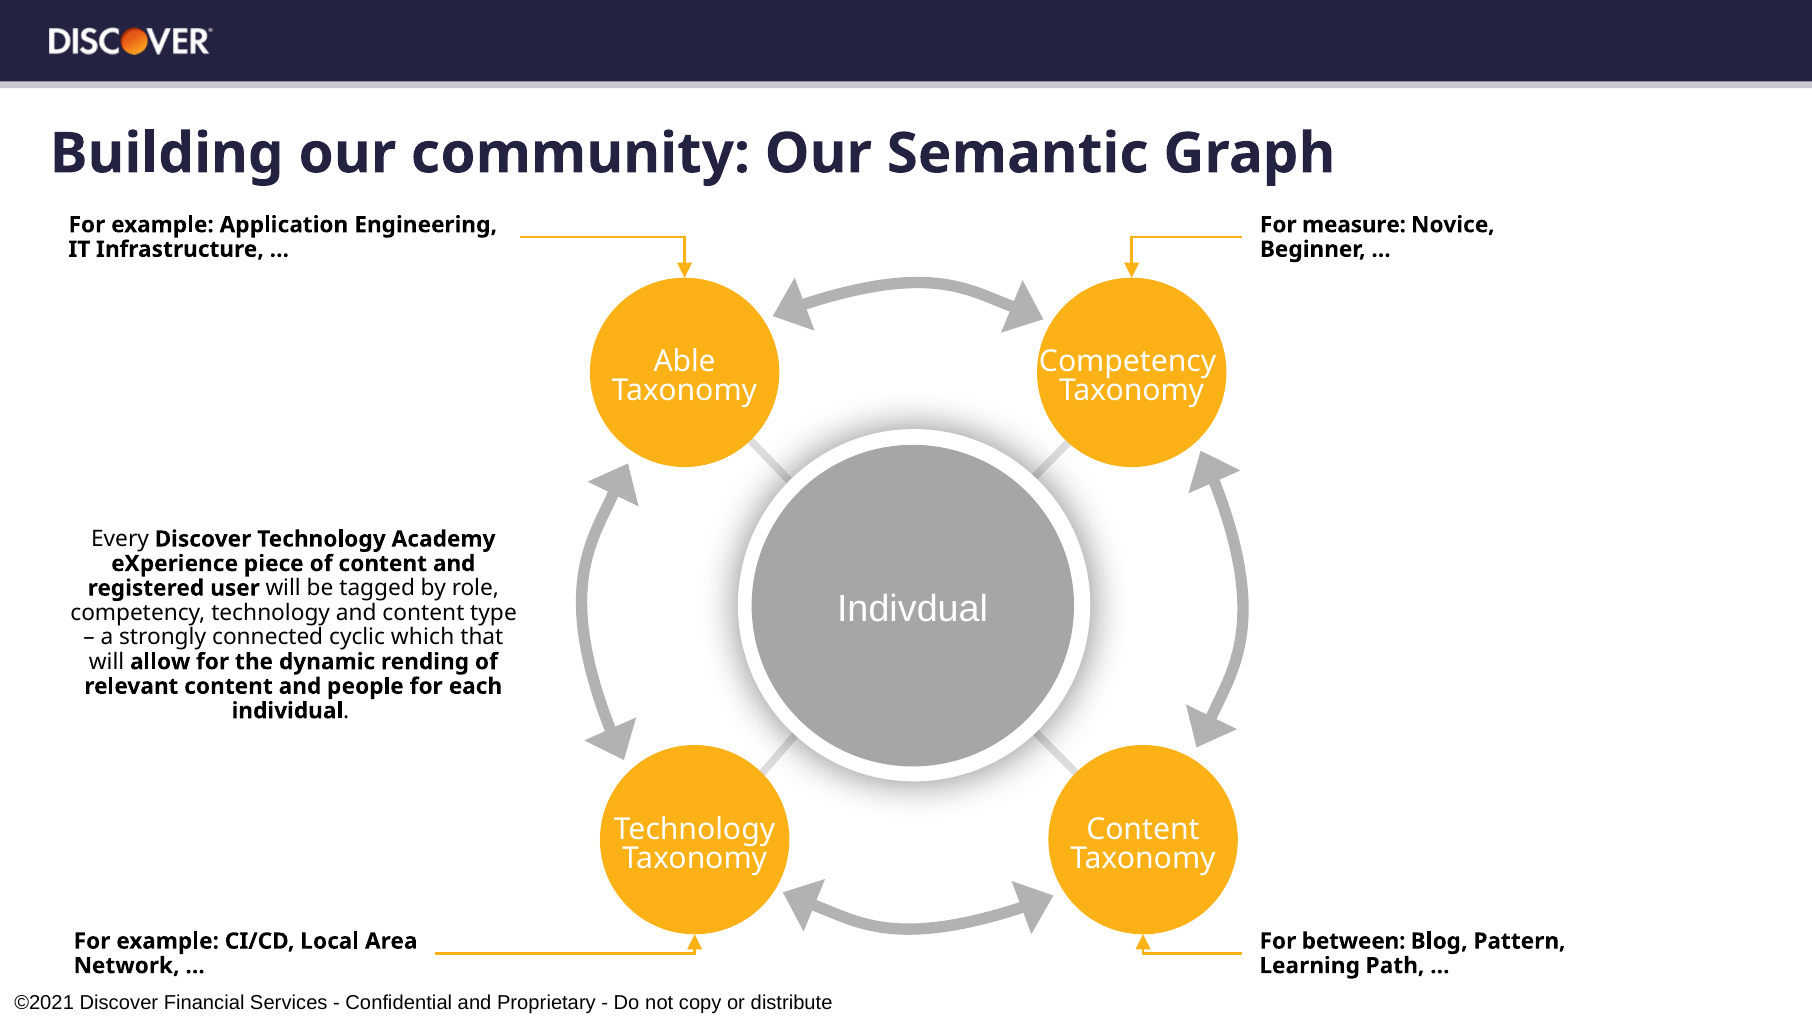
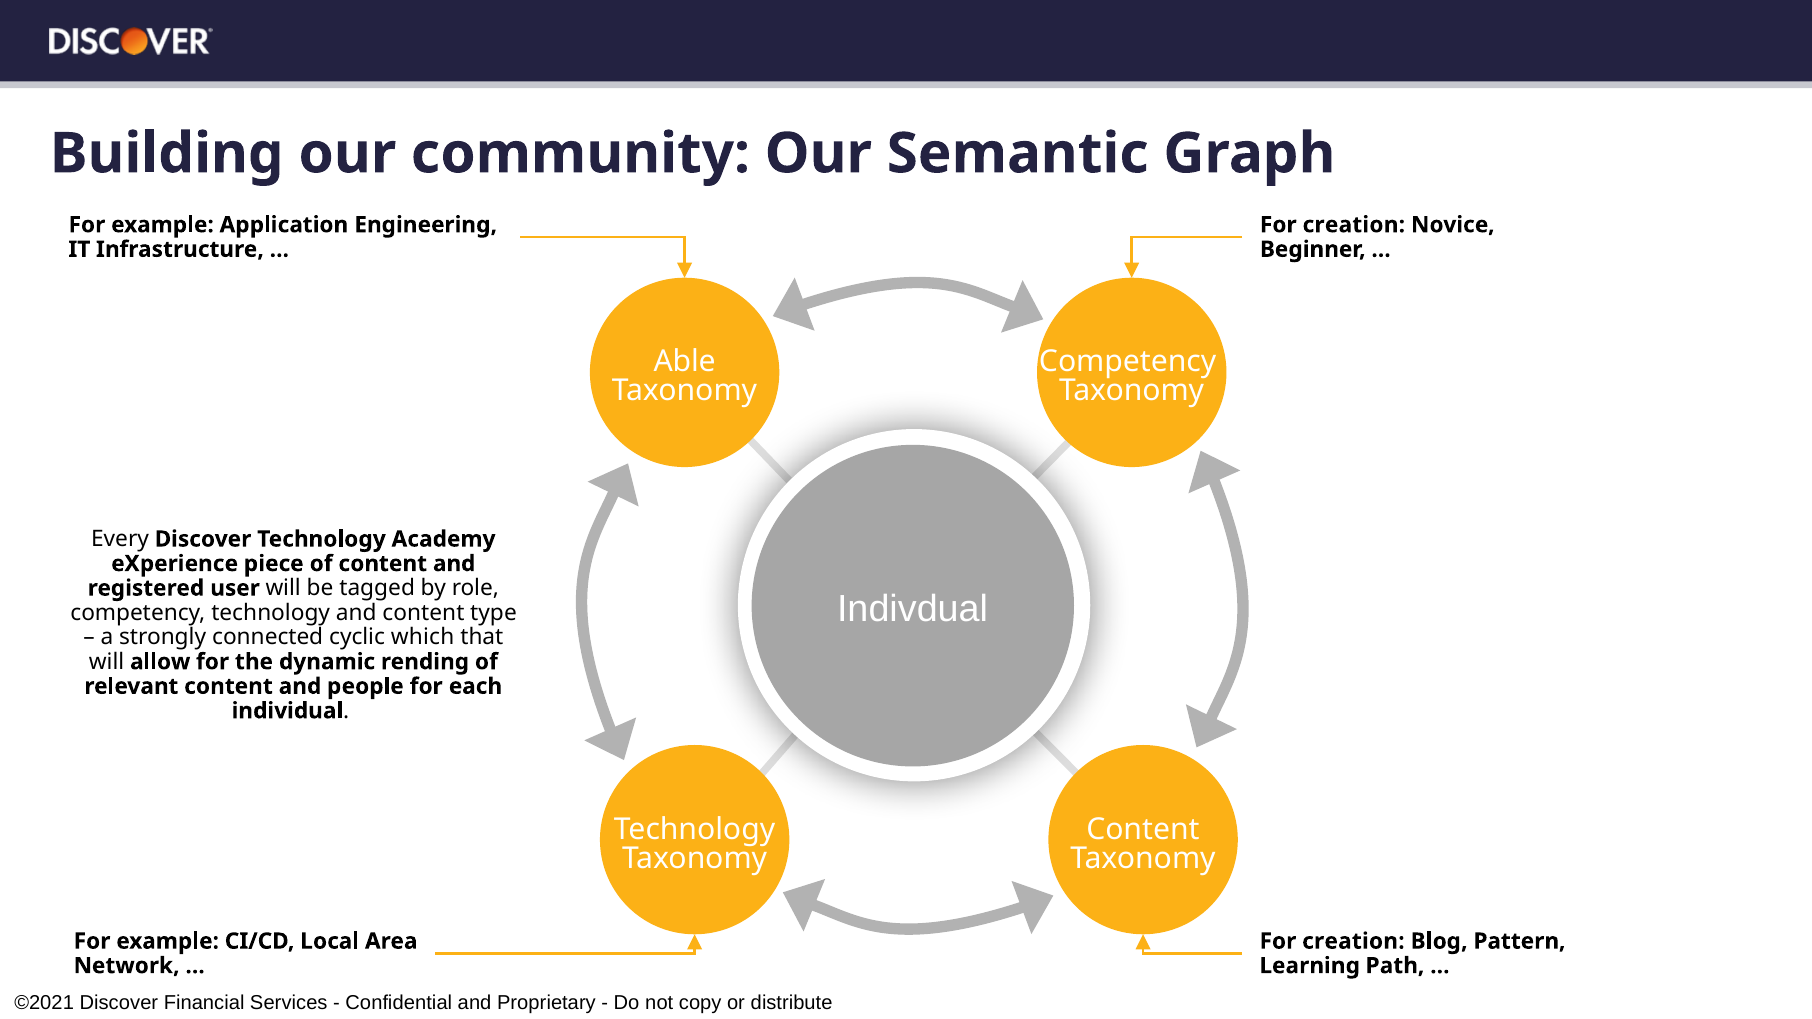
measure: measure -> creation (1354, 225)
between: between -> creation (1353, 941)
